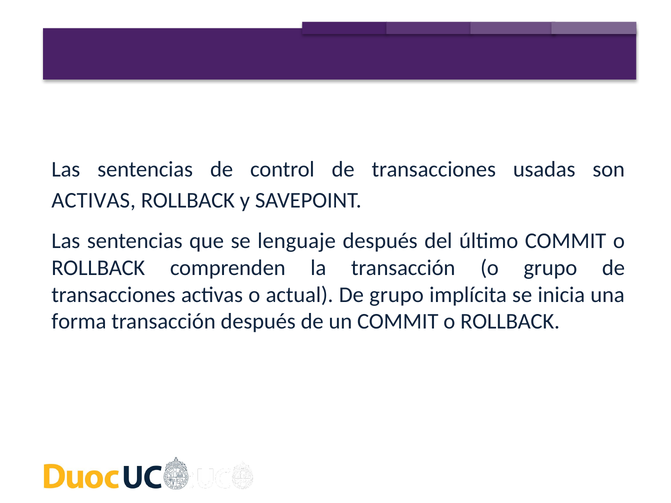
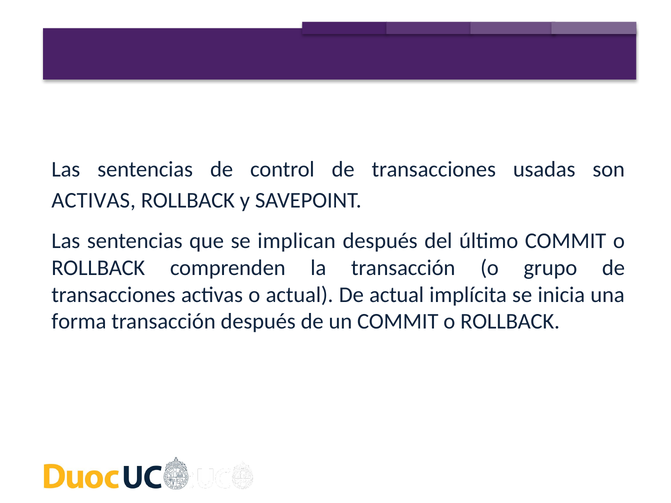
lenguaje: lenguaje -> implican (297, 241)
De grupo: grupo -> actual (397, 295)
